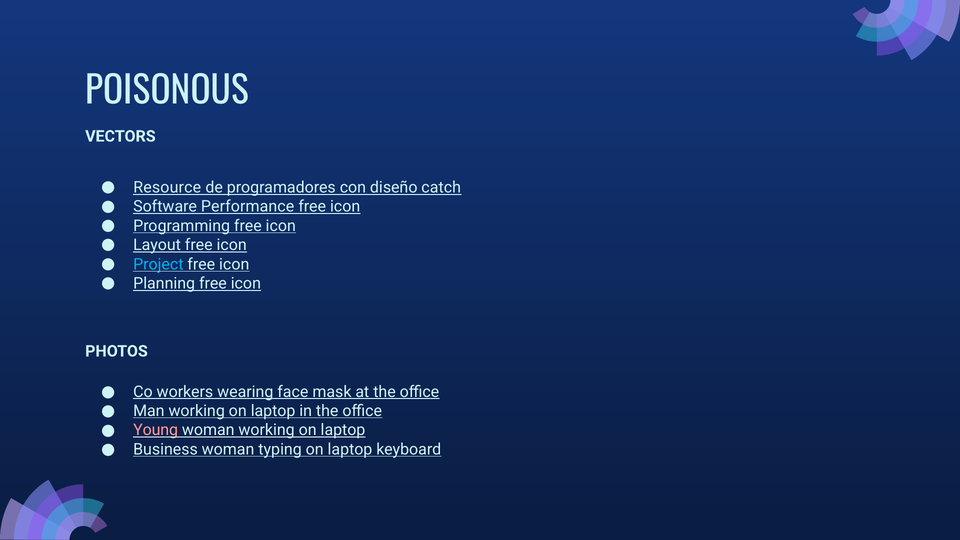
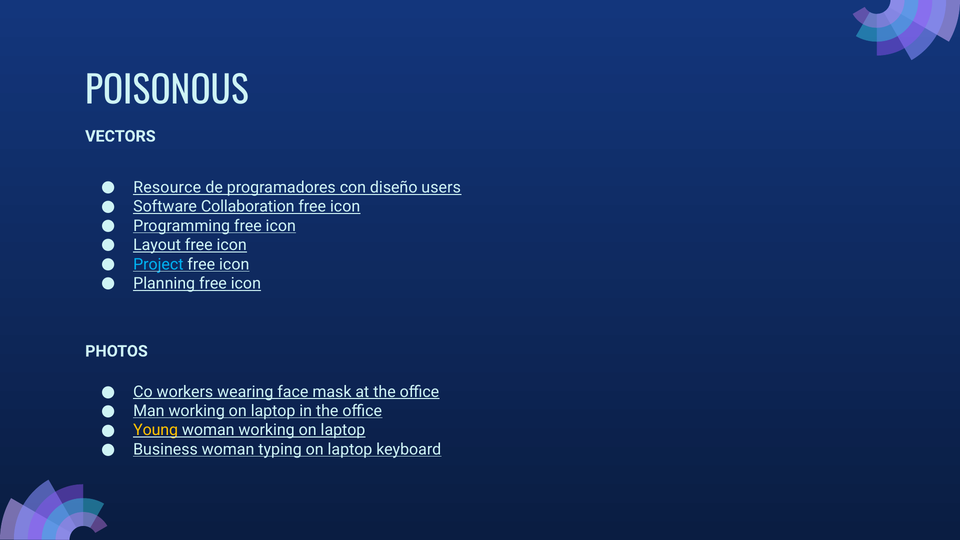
catch: catch -> users (441, 188)
Performance: Performance -> Collaboration (248, 207)
Young colour: pink -> yellow (156, 430)
